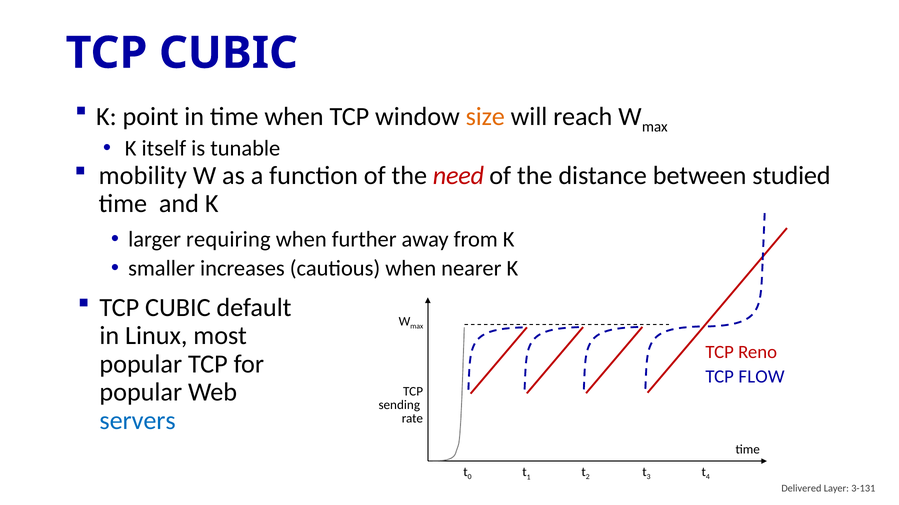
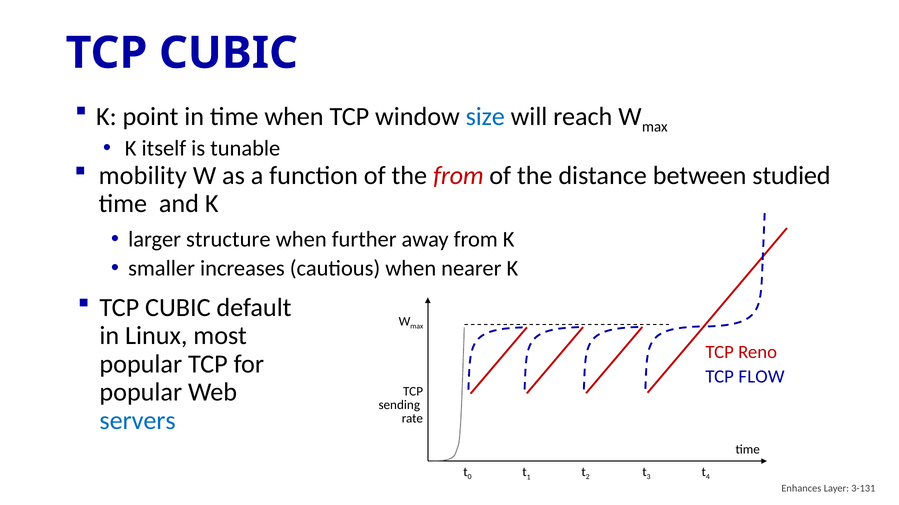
size colour: orange -> blue (485, 117)
the need: need -> from (458, 176)
requiring: requiring -> structure (228, 240)
Delivered: Delivered -> Enhances (801, 489)
